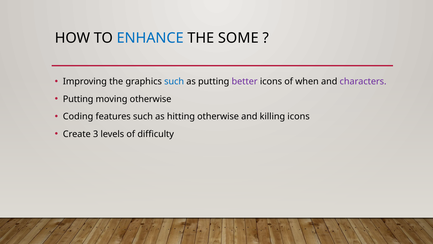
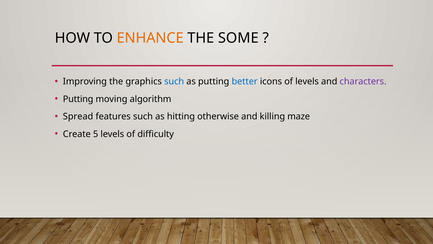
ENHANCE colour: blue -> orange (150, 38)
better colour: purple -> blue (245, 81)
of when: when -> levels (307, 81)
moving otherwise: otherwise -> algorithm (151, 99)
Coding: Coding -> Spread (78, 116)
killing icons: icons -> maze (299, 116)
3: 3 -> 5 (96, 134)
